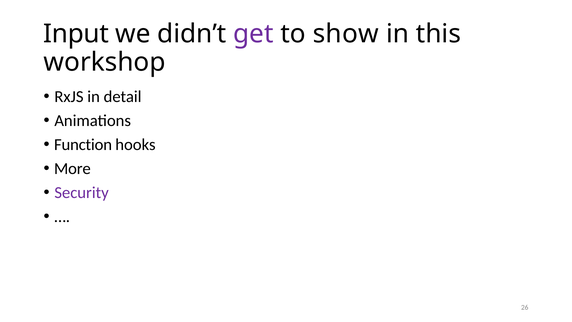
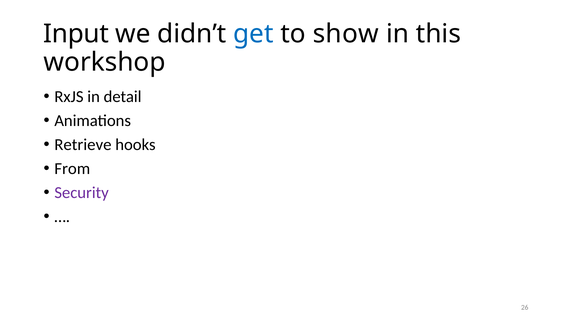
get colour: purple -> blue (253, 34)
Function: Function -> Retrieve (83, 145)
More: More -> From (72, 169)
